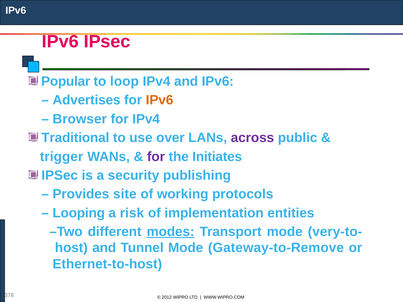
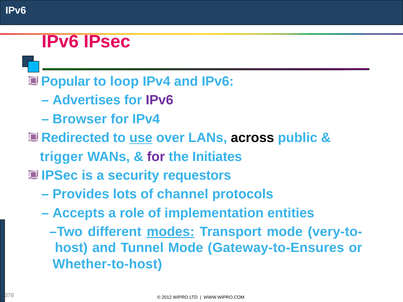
IPv6 colour: orange -> purple (160, 100)
Traditional: Traditional -> Redirected (75, 138)
use underline: none -> present (141, 138)
across colour: purple -> black (252, 138)
publishing: publishing -> requestors (197, 176)
site: site -> lots (125, 194)
working: working -> channel (183, 194)
Looping: Looping -> Accepts (79, 213)
risk: risk -> role (132, 213)
Gateway-to-Remove: Gateway-to-Remove -> Gateway-to-Ensures (276, 248)
Ethernet-to-host: Ethernet-to-host -> Whether-to-host (107, 264)
